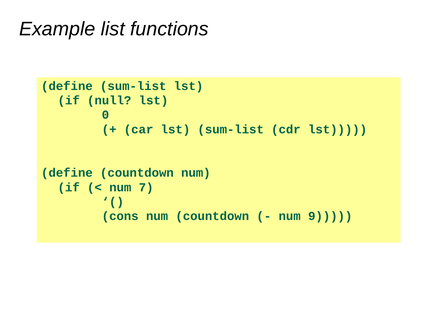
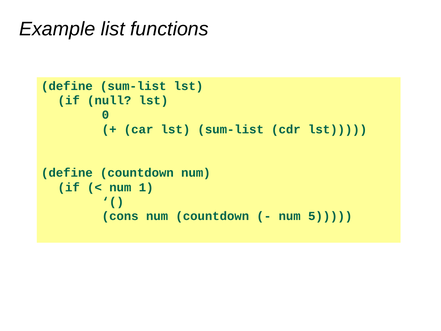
7: 7 -> 1 (146, 187)
9: 9 -> 5 (330, 216)
